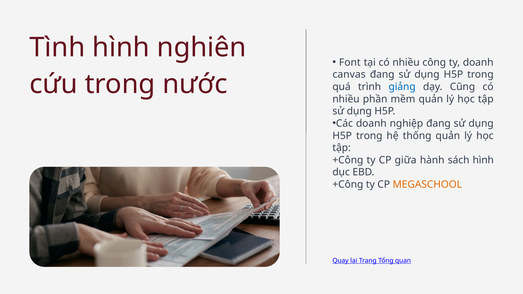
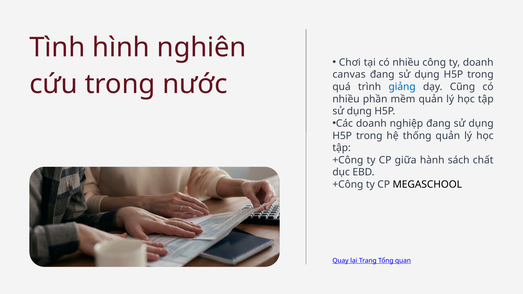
Font: Font -> Chơi (350, 62)
sách hình: hình -> chất (483, 160)
MEGASCHOOL colour: orange -> black (427, 185)
